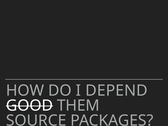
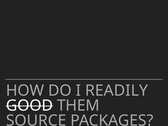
DEPEND: DEPEND -> READILY (117, 91)
